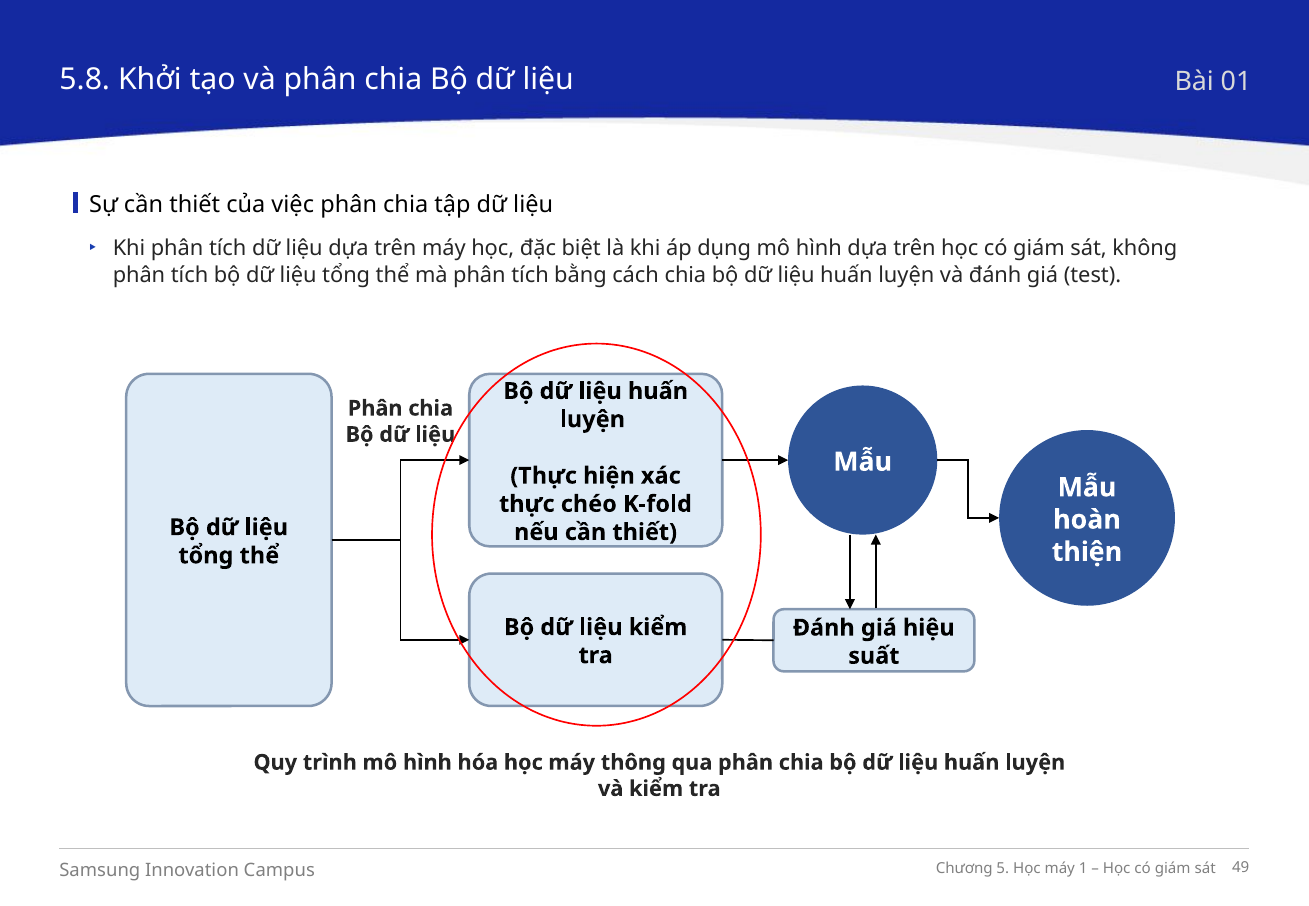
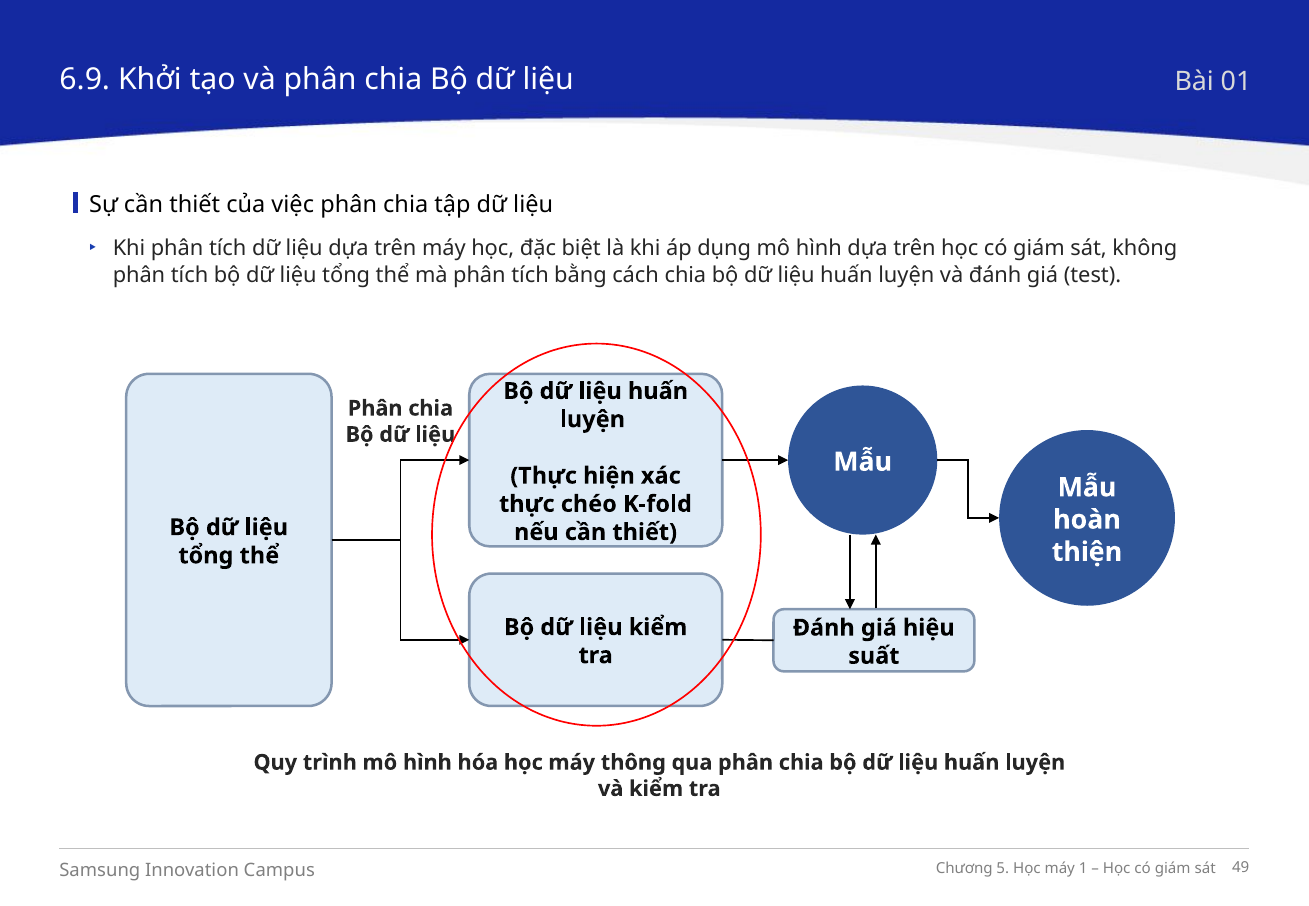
5.8: 5.8 -> 6.9 (85, 80)
